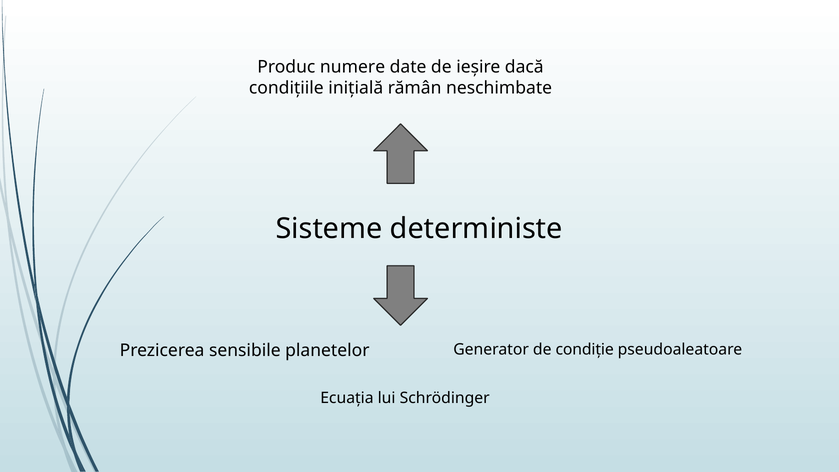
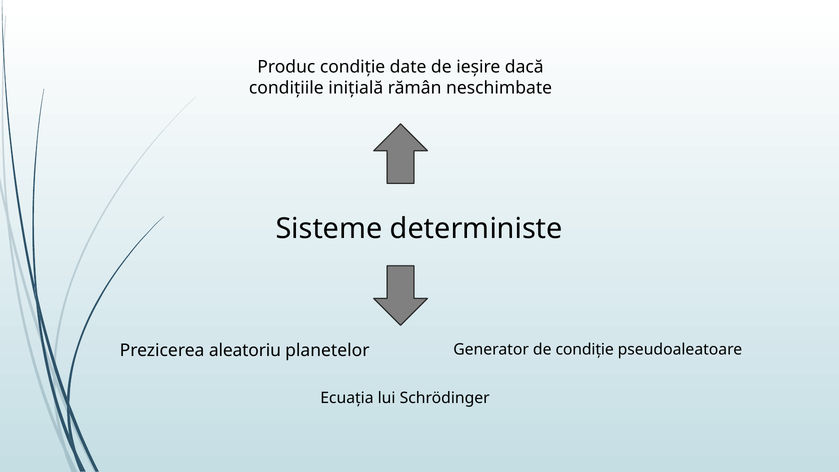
Produc numere: numere -> condiție (353, 67)
sensibile: sensibile -> aleatoriu (245, 350)
